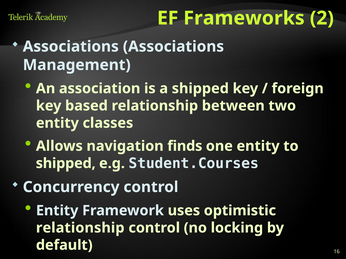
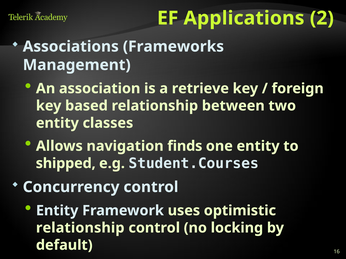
Frameworks: Frameworks -> Applications (244, 18)
Associations Associations: Associations -> Frameworks (173, 47)
a shipped: shipped -> retrieve (200, 89)
